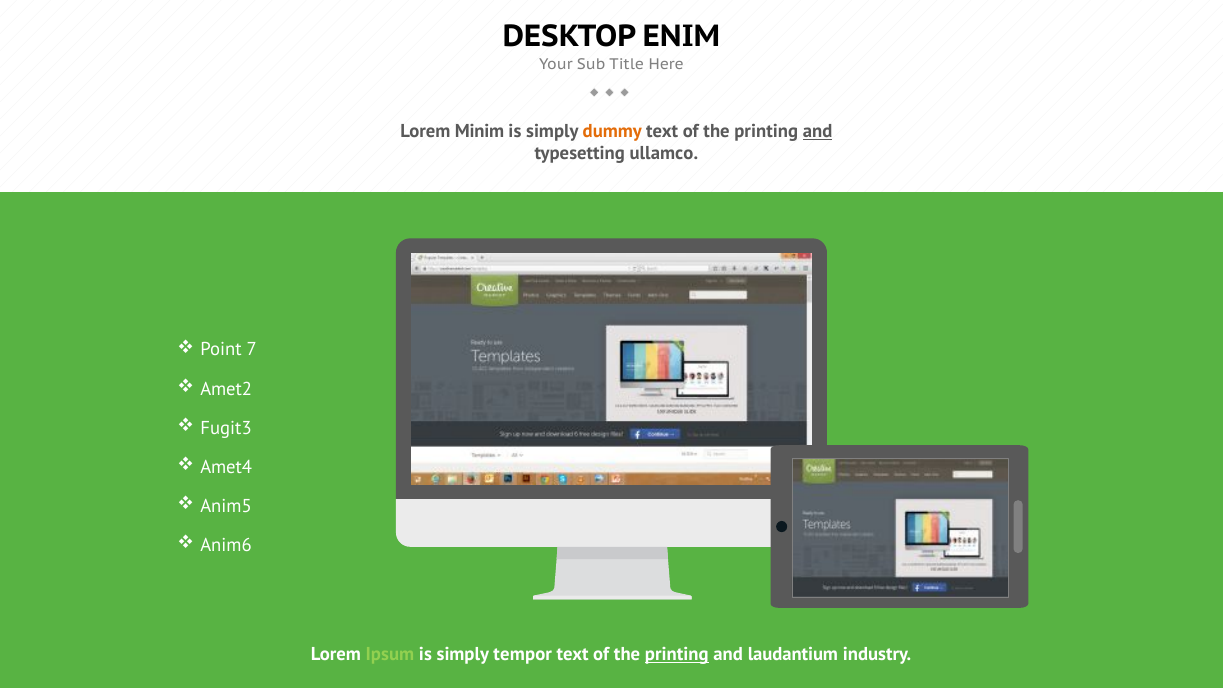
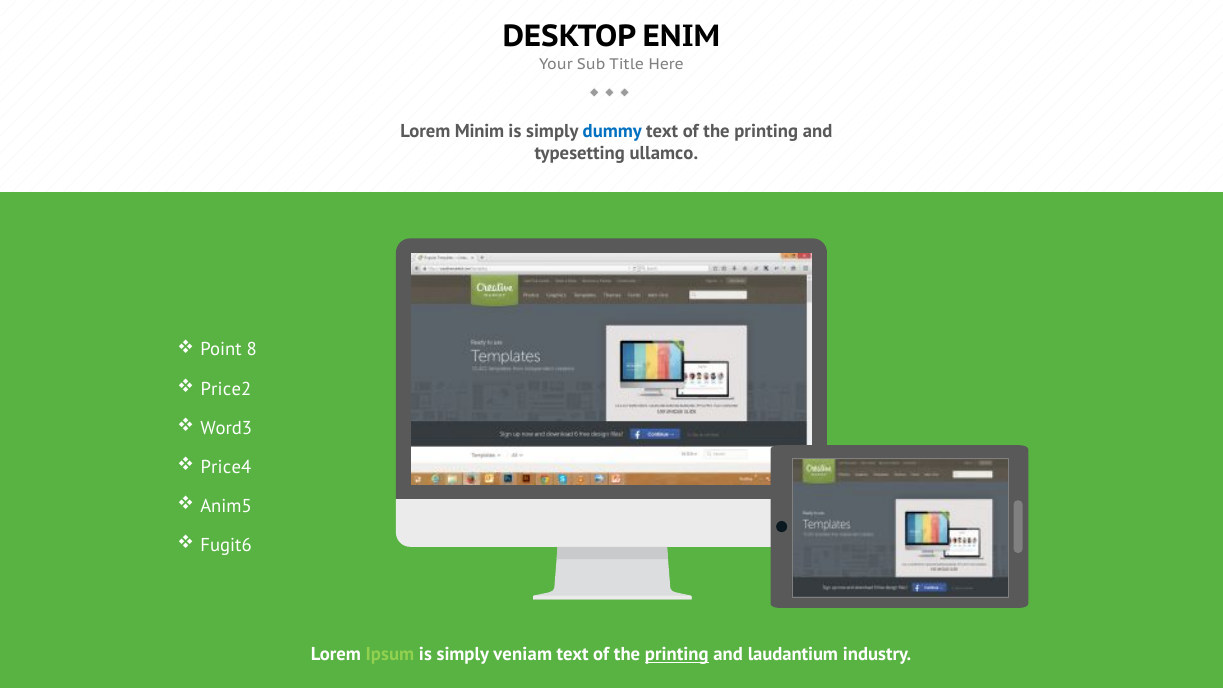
dummy colour: orange -> blue (612, 131)
and underline: present -> none (818, 131)
7: 7 -> 8 (252, 350)
Amet2: Amet2 -> Price2 (226, 389)
Fugit3: Fugit3 -> Word3 (226, 428)
Amet4: Amet4 -> Price4 (226, 467)
Anim6: Anim6 -> Fugit6 (226, 545)
tempor: tempor -> veniam (523, 654)
